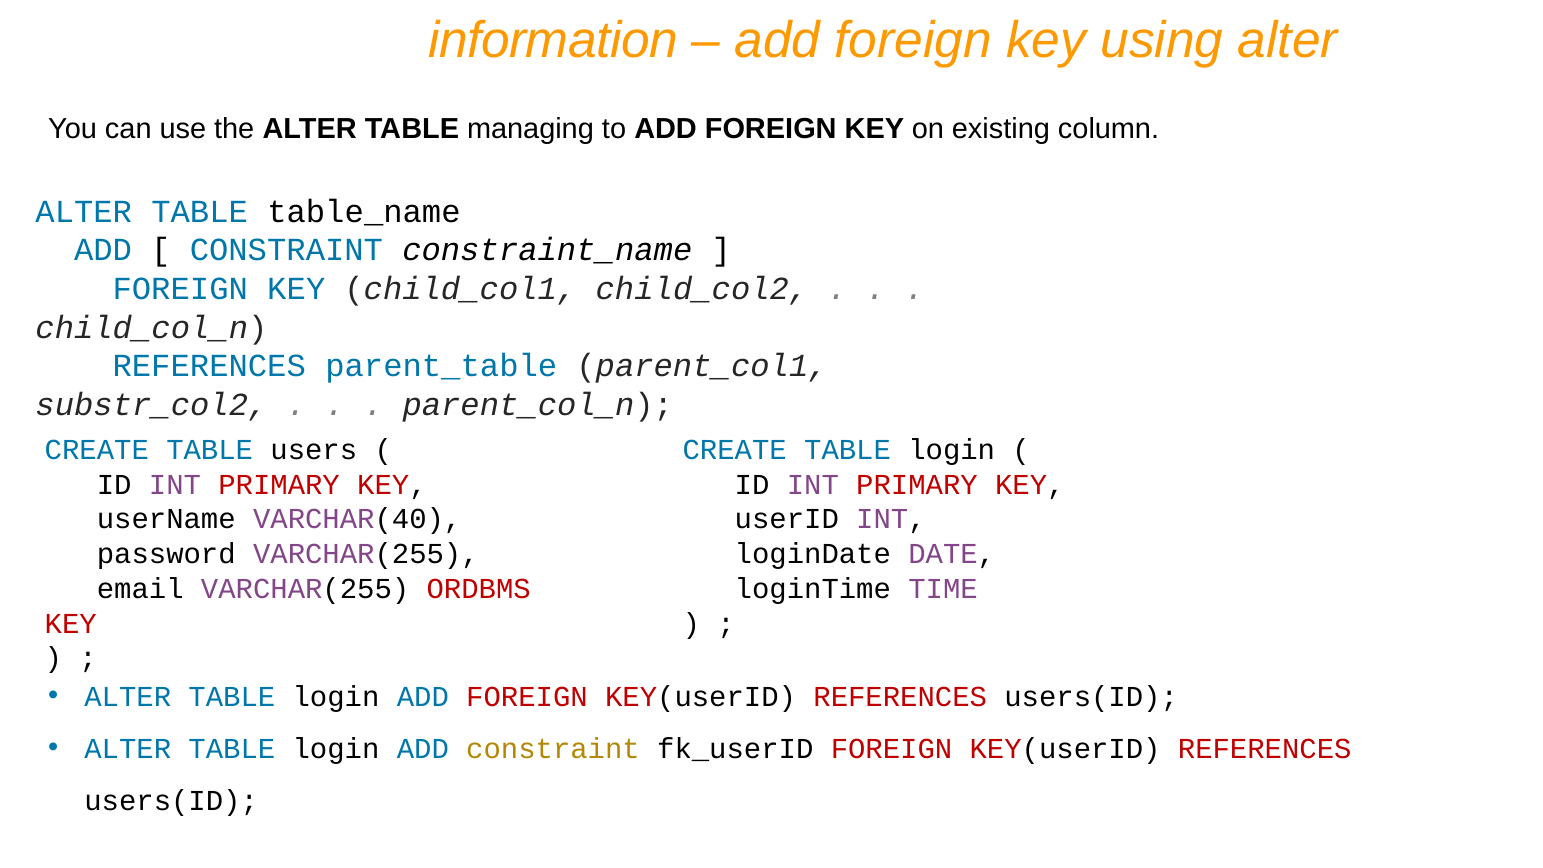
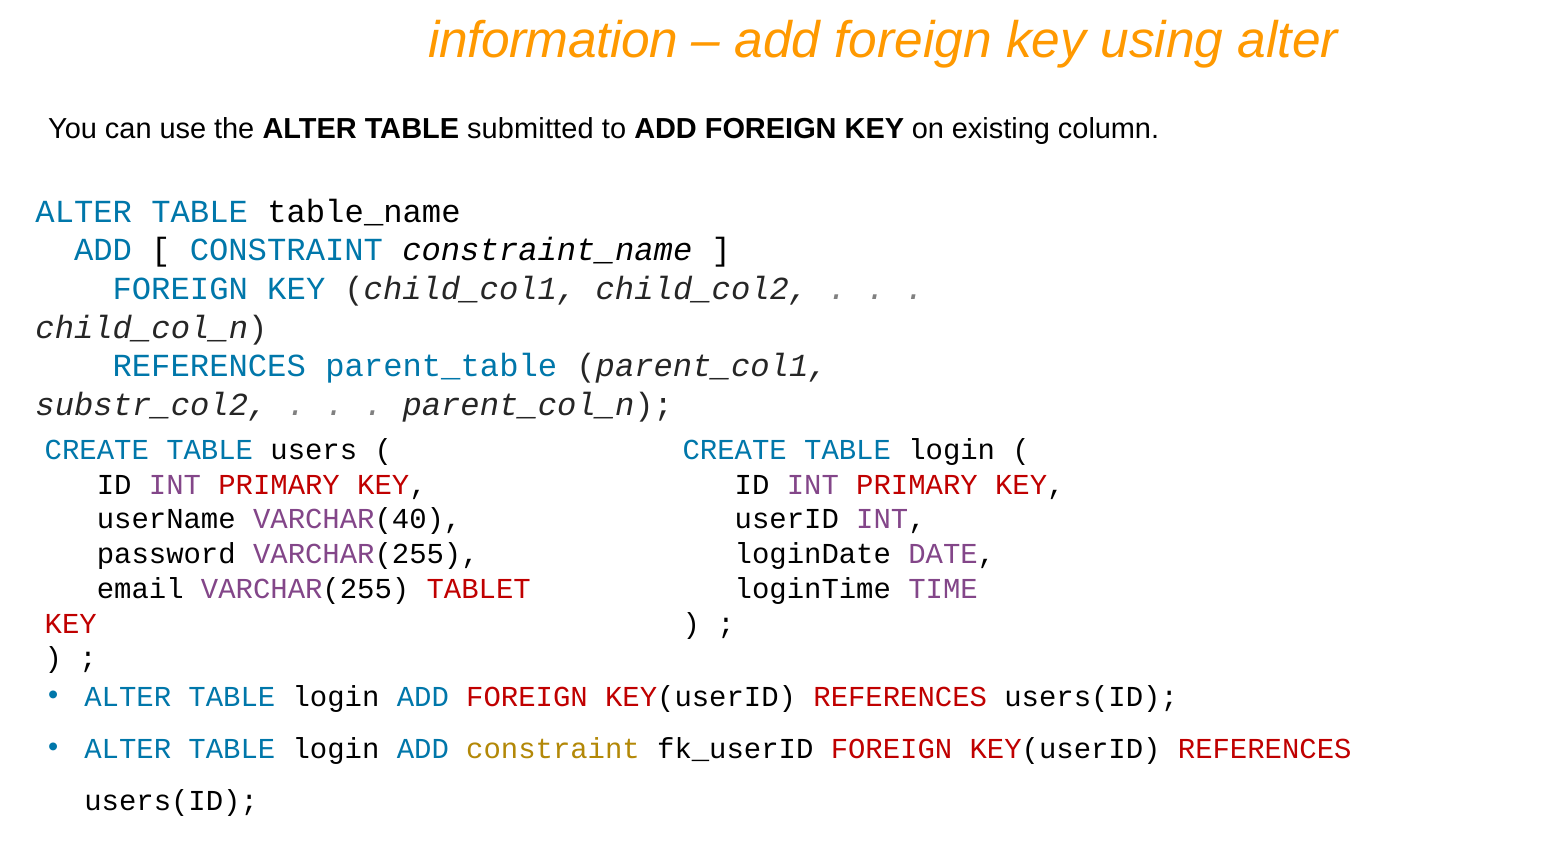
managing: managing -> submitted (530, 129)
ORDBMS: ORDBMS -> TABLET (479, 589)
